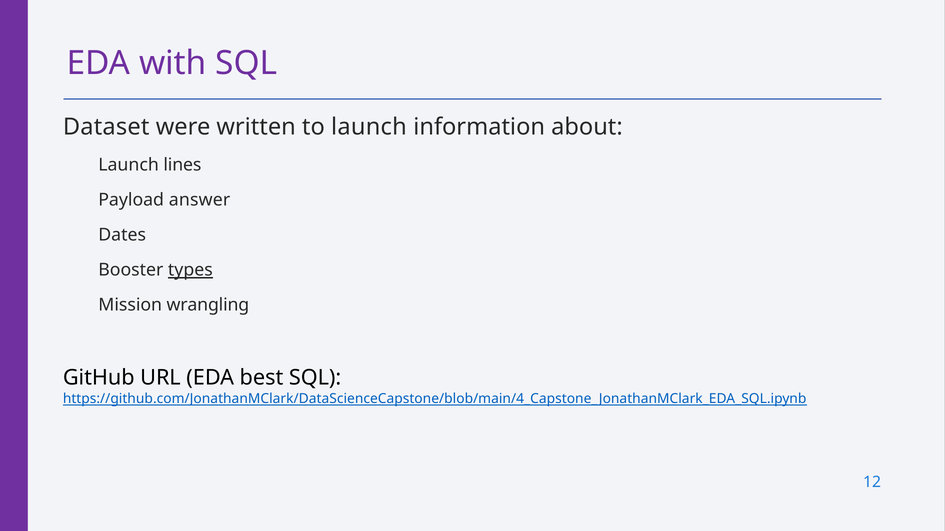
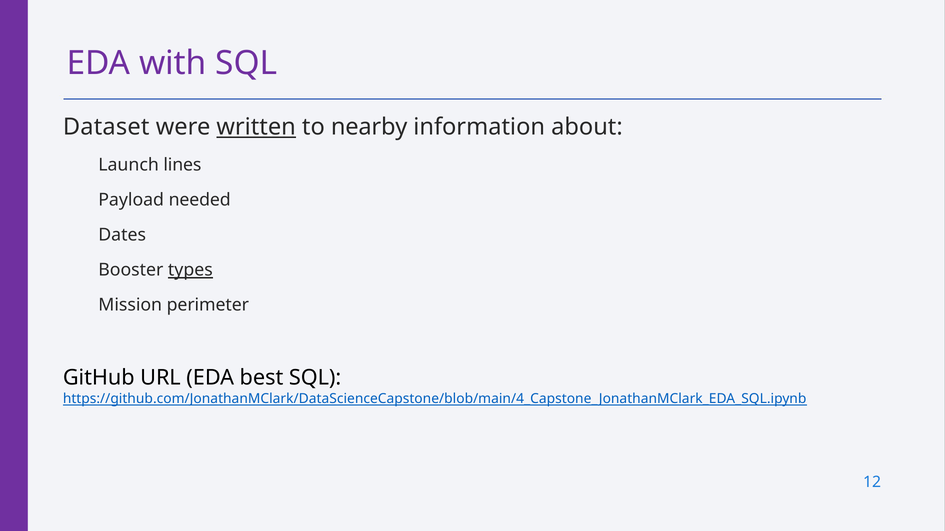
written underline: none -> present (256, 127)
to launch: launch -> nearby (369, 127)
answer: answer -> needed (200, 200)
wrangling: wrangling -> perimeter (208, 305)
